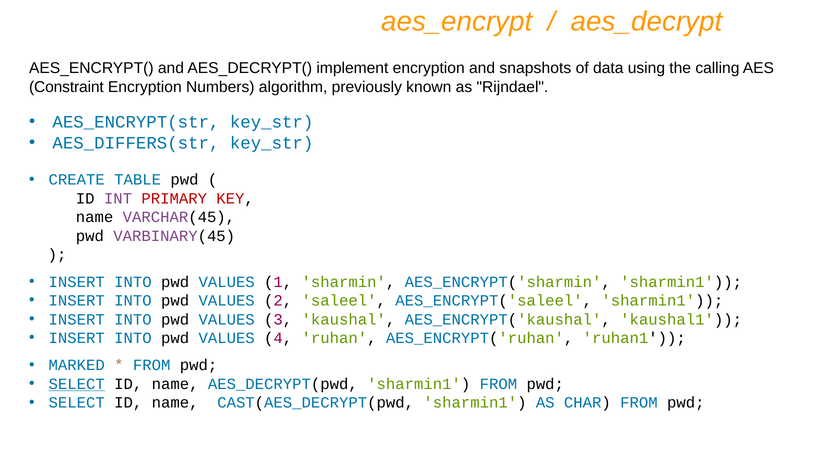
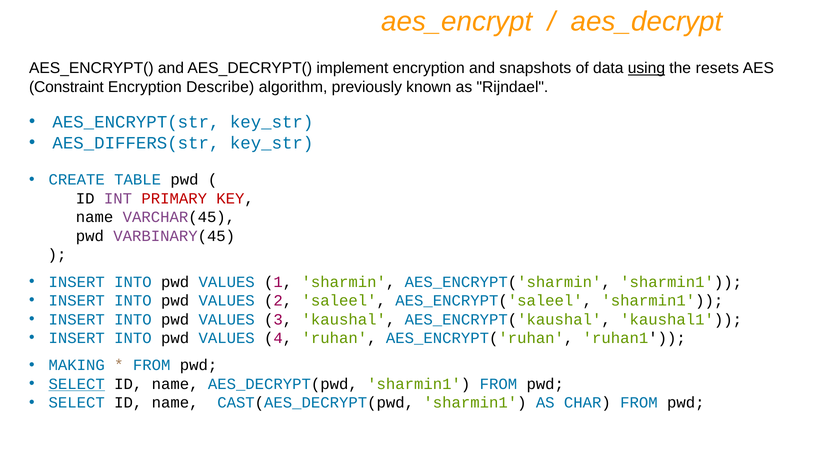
using underline: none -> present (646, 68)
calling: calling -> resets (717, 68)
Numbers: Numbers -> Describe (220, 87)
MARKED: MARKED -> MAKING (77, 365)
